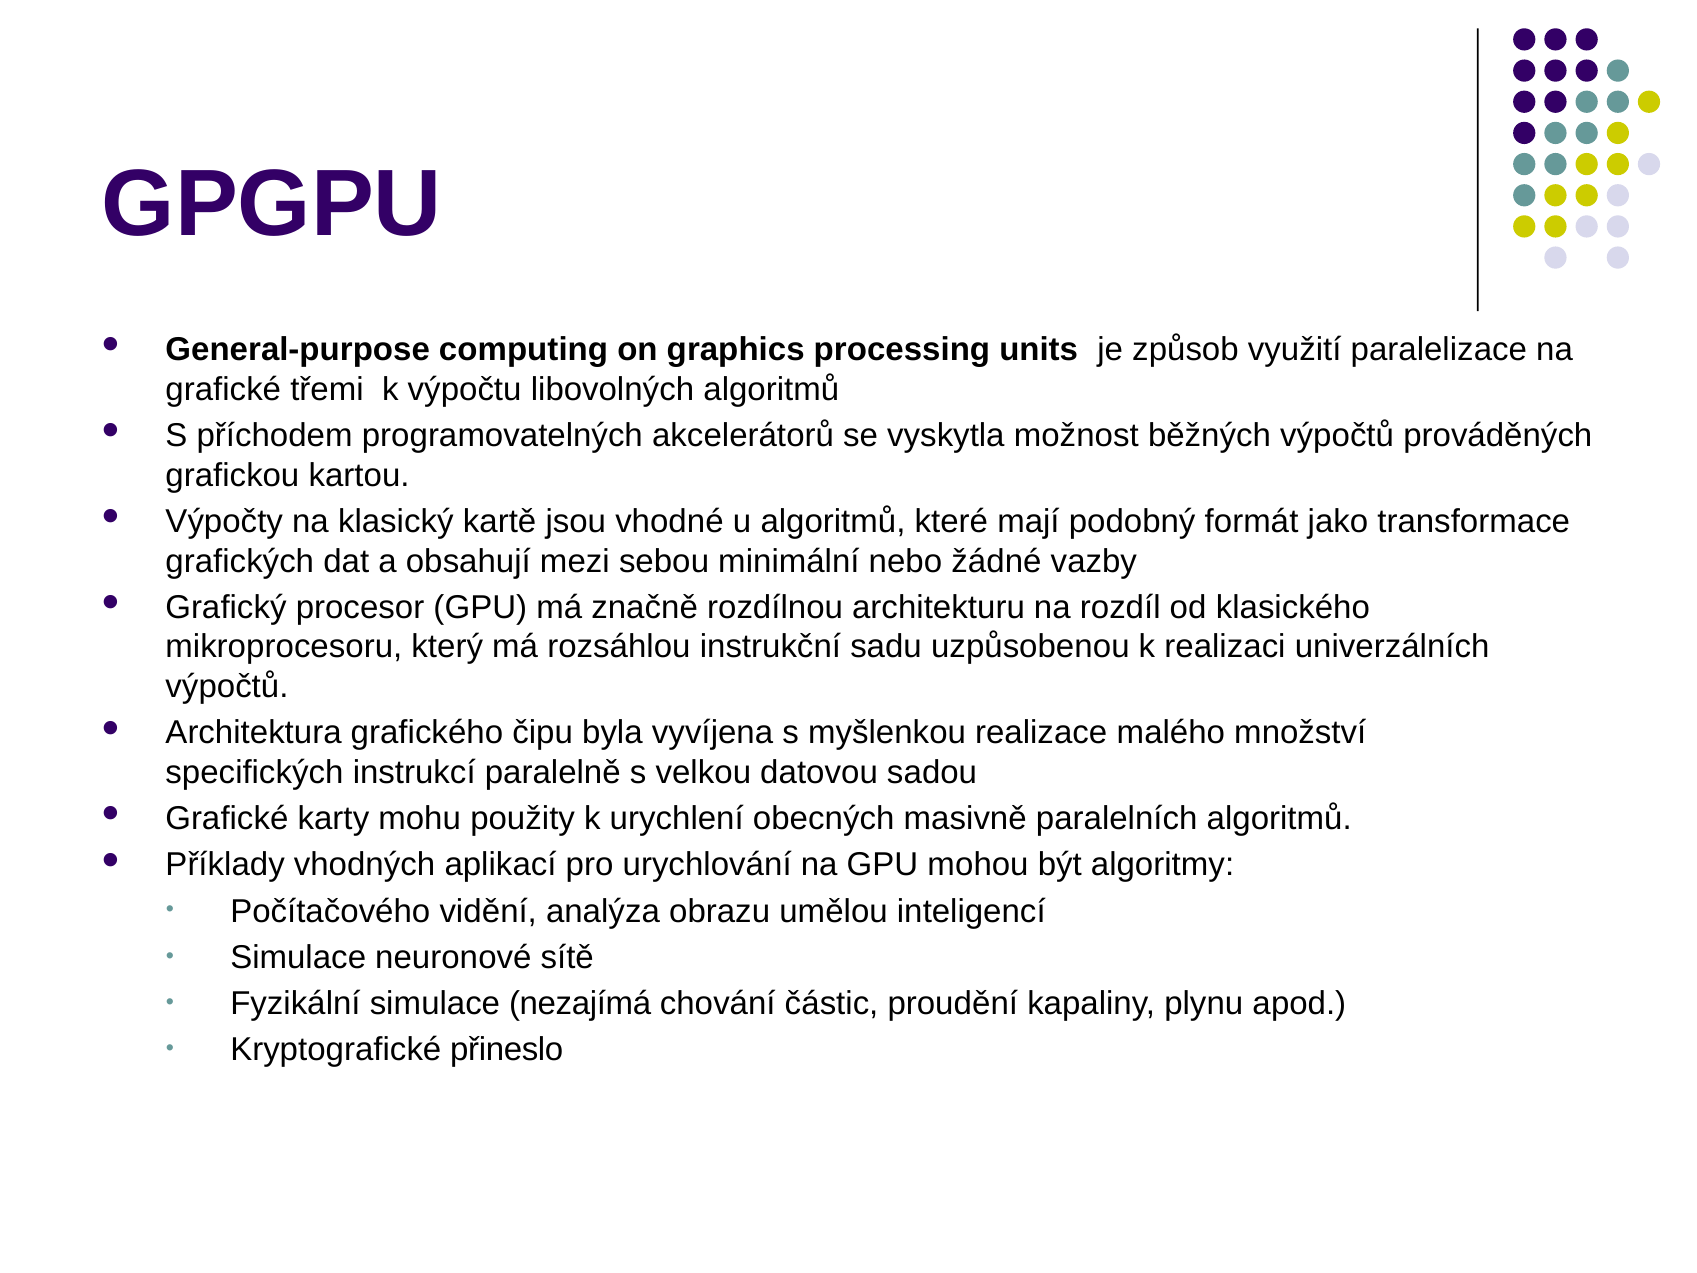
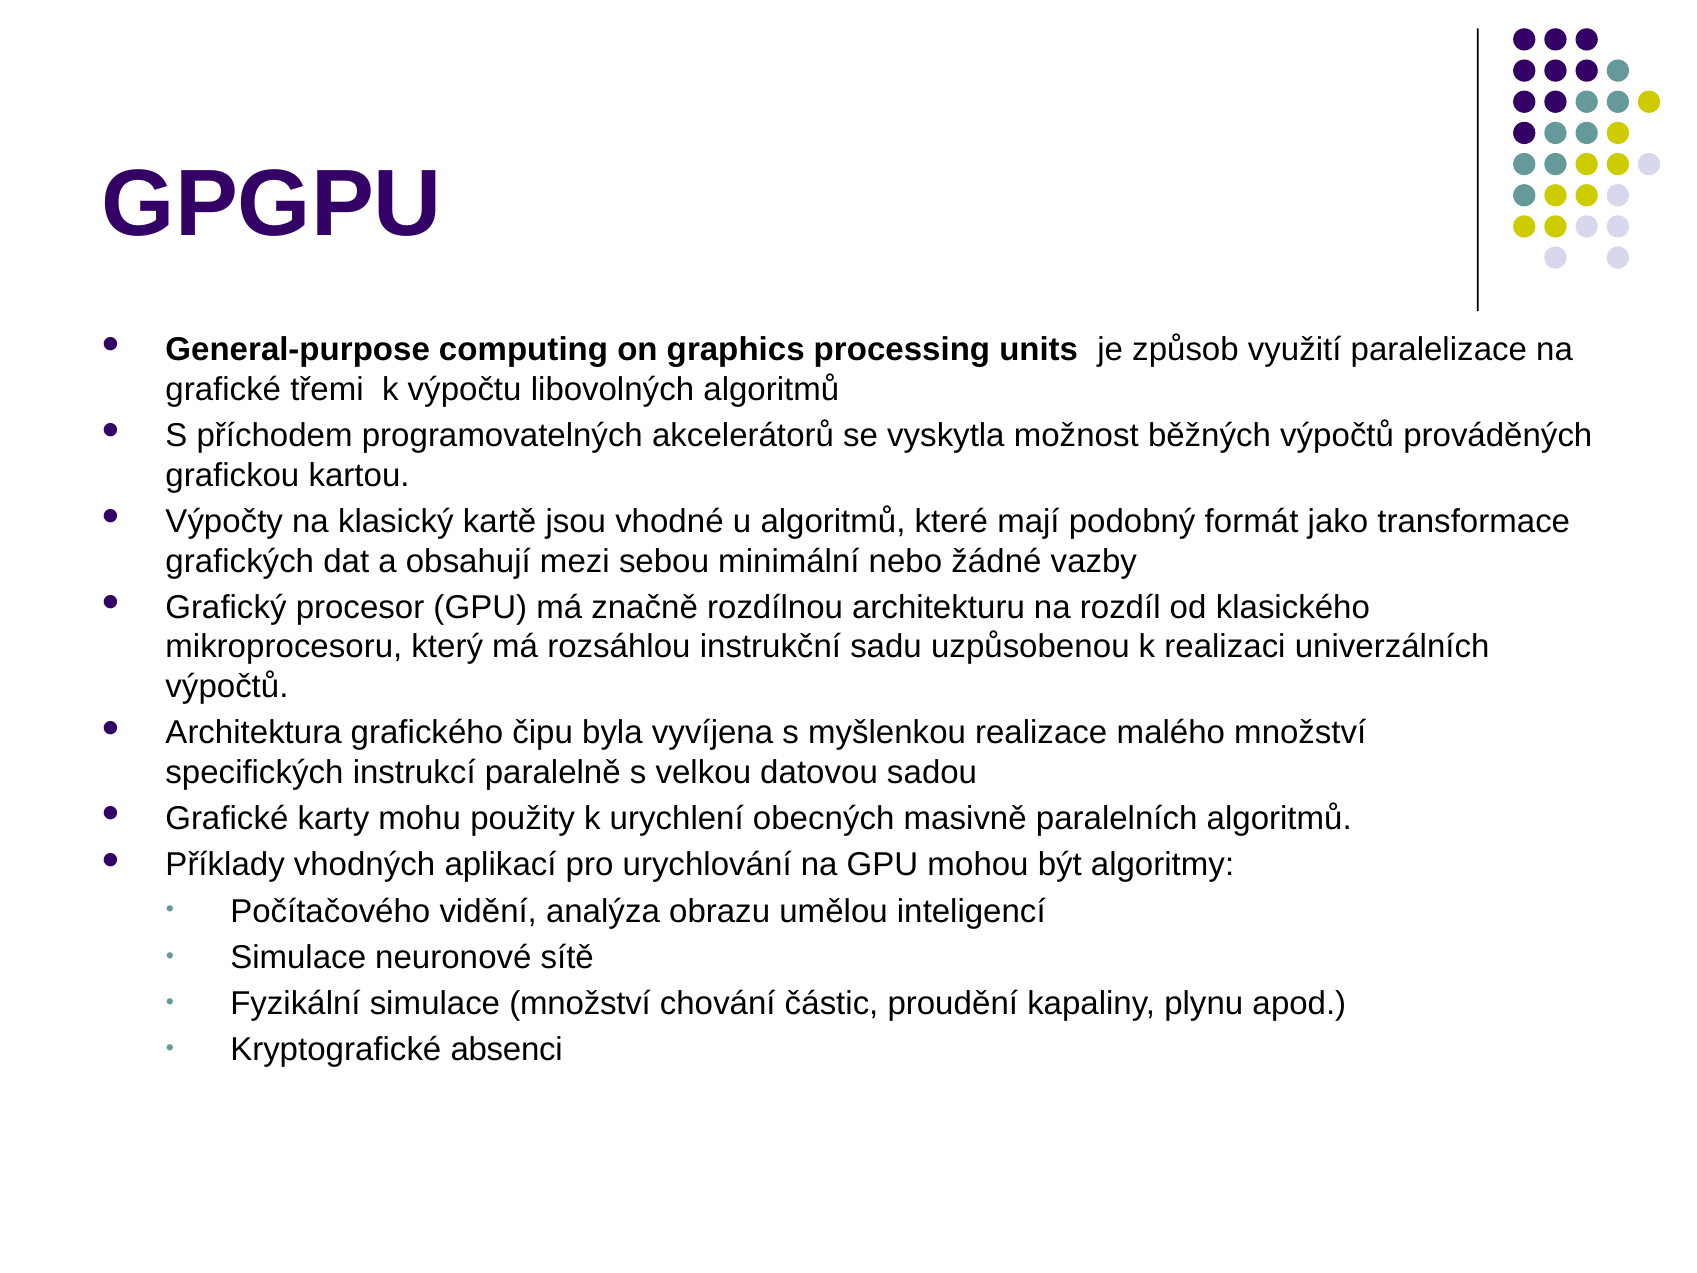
simulace nezajímá: nezajímá -> množství (580, 1003)
přineslo: přineslo -> absenci (507, 1050)
